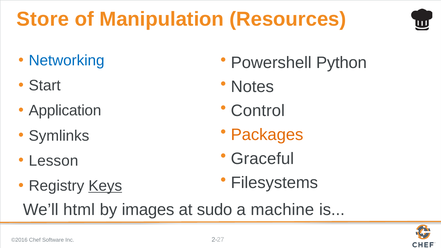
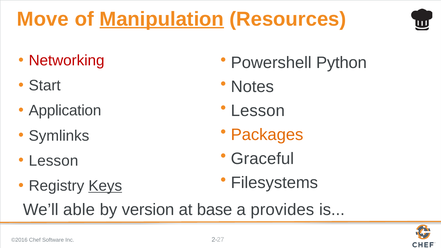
Store: Store -> Move (43, 19)
Manipulation underline: none -> present (162, 19)
Networking colour: blue -> red (67, 61)
Control: Control -> Lesson (258, 111)
html: html -> able (79, 210)
images: images -> version (148, 210)
sudo: sudo -> base (215, 210)
machine: machine -> provides (282, 210)
